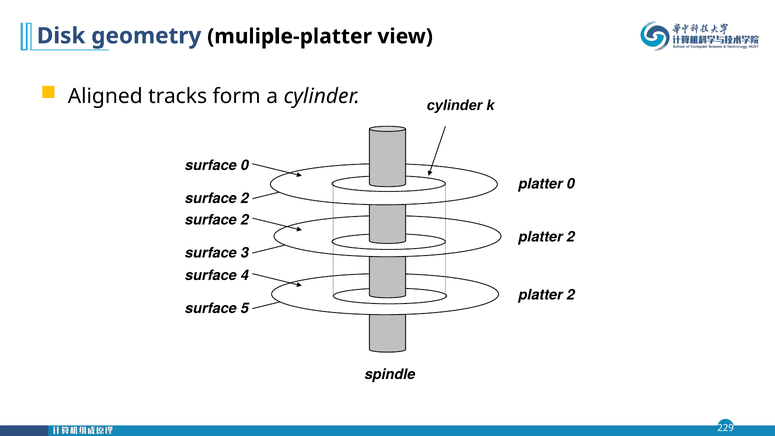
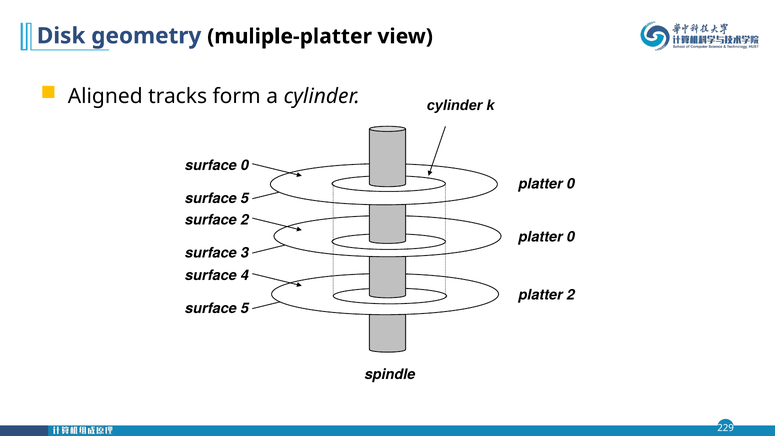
2: 2 -> 5 (245, 199)
2: 2 -> 0 (571, 237)
